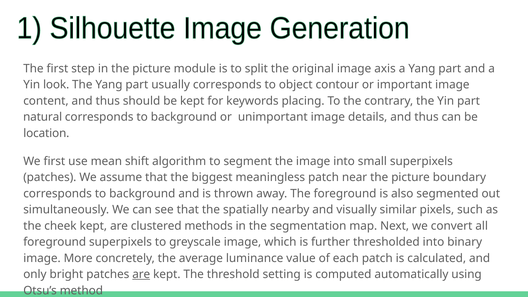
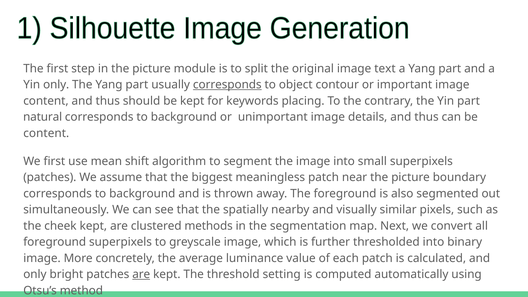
axis: axis -> text (385, 69)
Yin look: look -> only (56, 85)
corresponds underline: none -> present (227, 85)
location: location -> content (46, 133)
